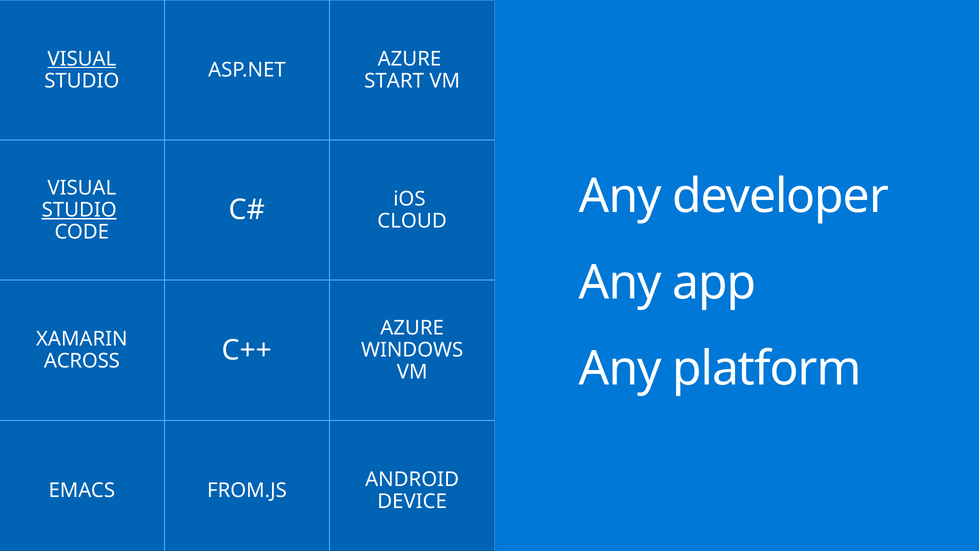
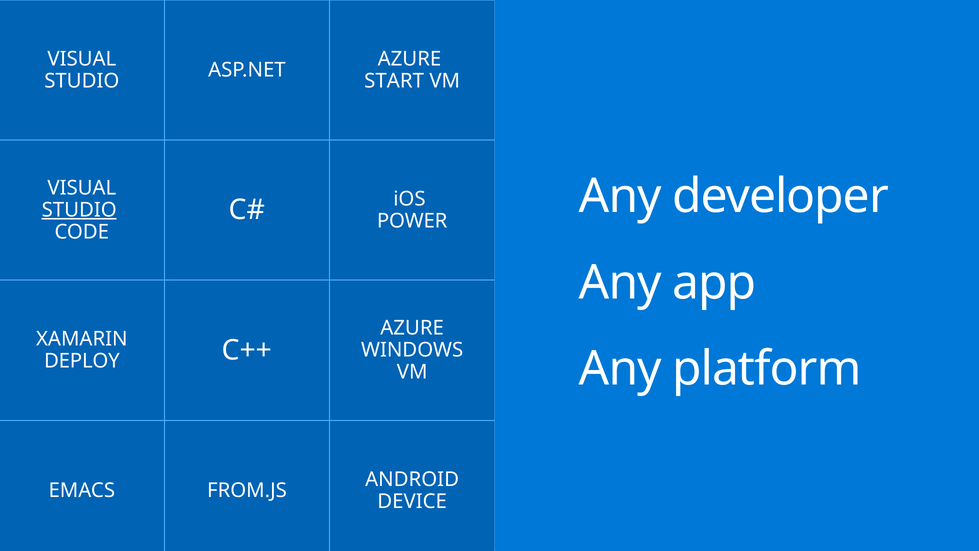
VISUAL underline: present -> none (82, 59)
CLOUD: CLOUD -> POWER (412, 221)
ACROSS: ACROSS -> DEPLOY (82, 361)
